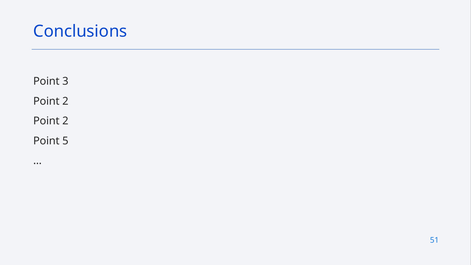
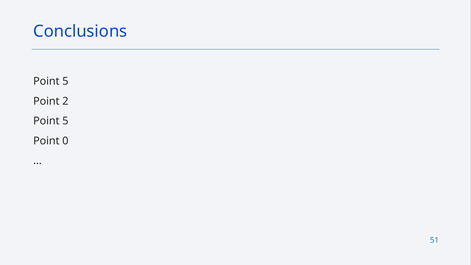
3: 3 -> 5 (65, 81)
2: 2 -> 5 (65, 121)
5: 5 -> 0 (65, 141)
